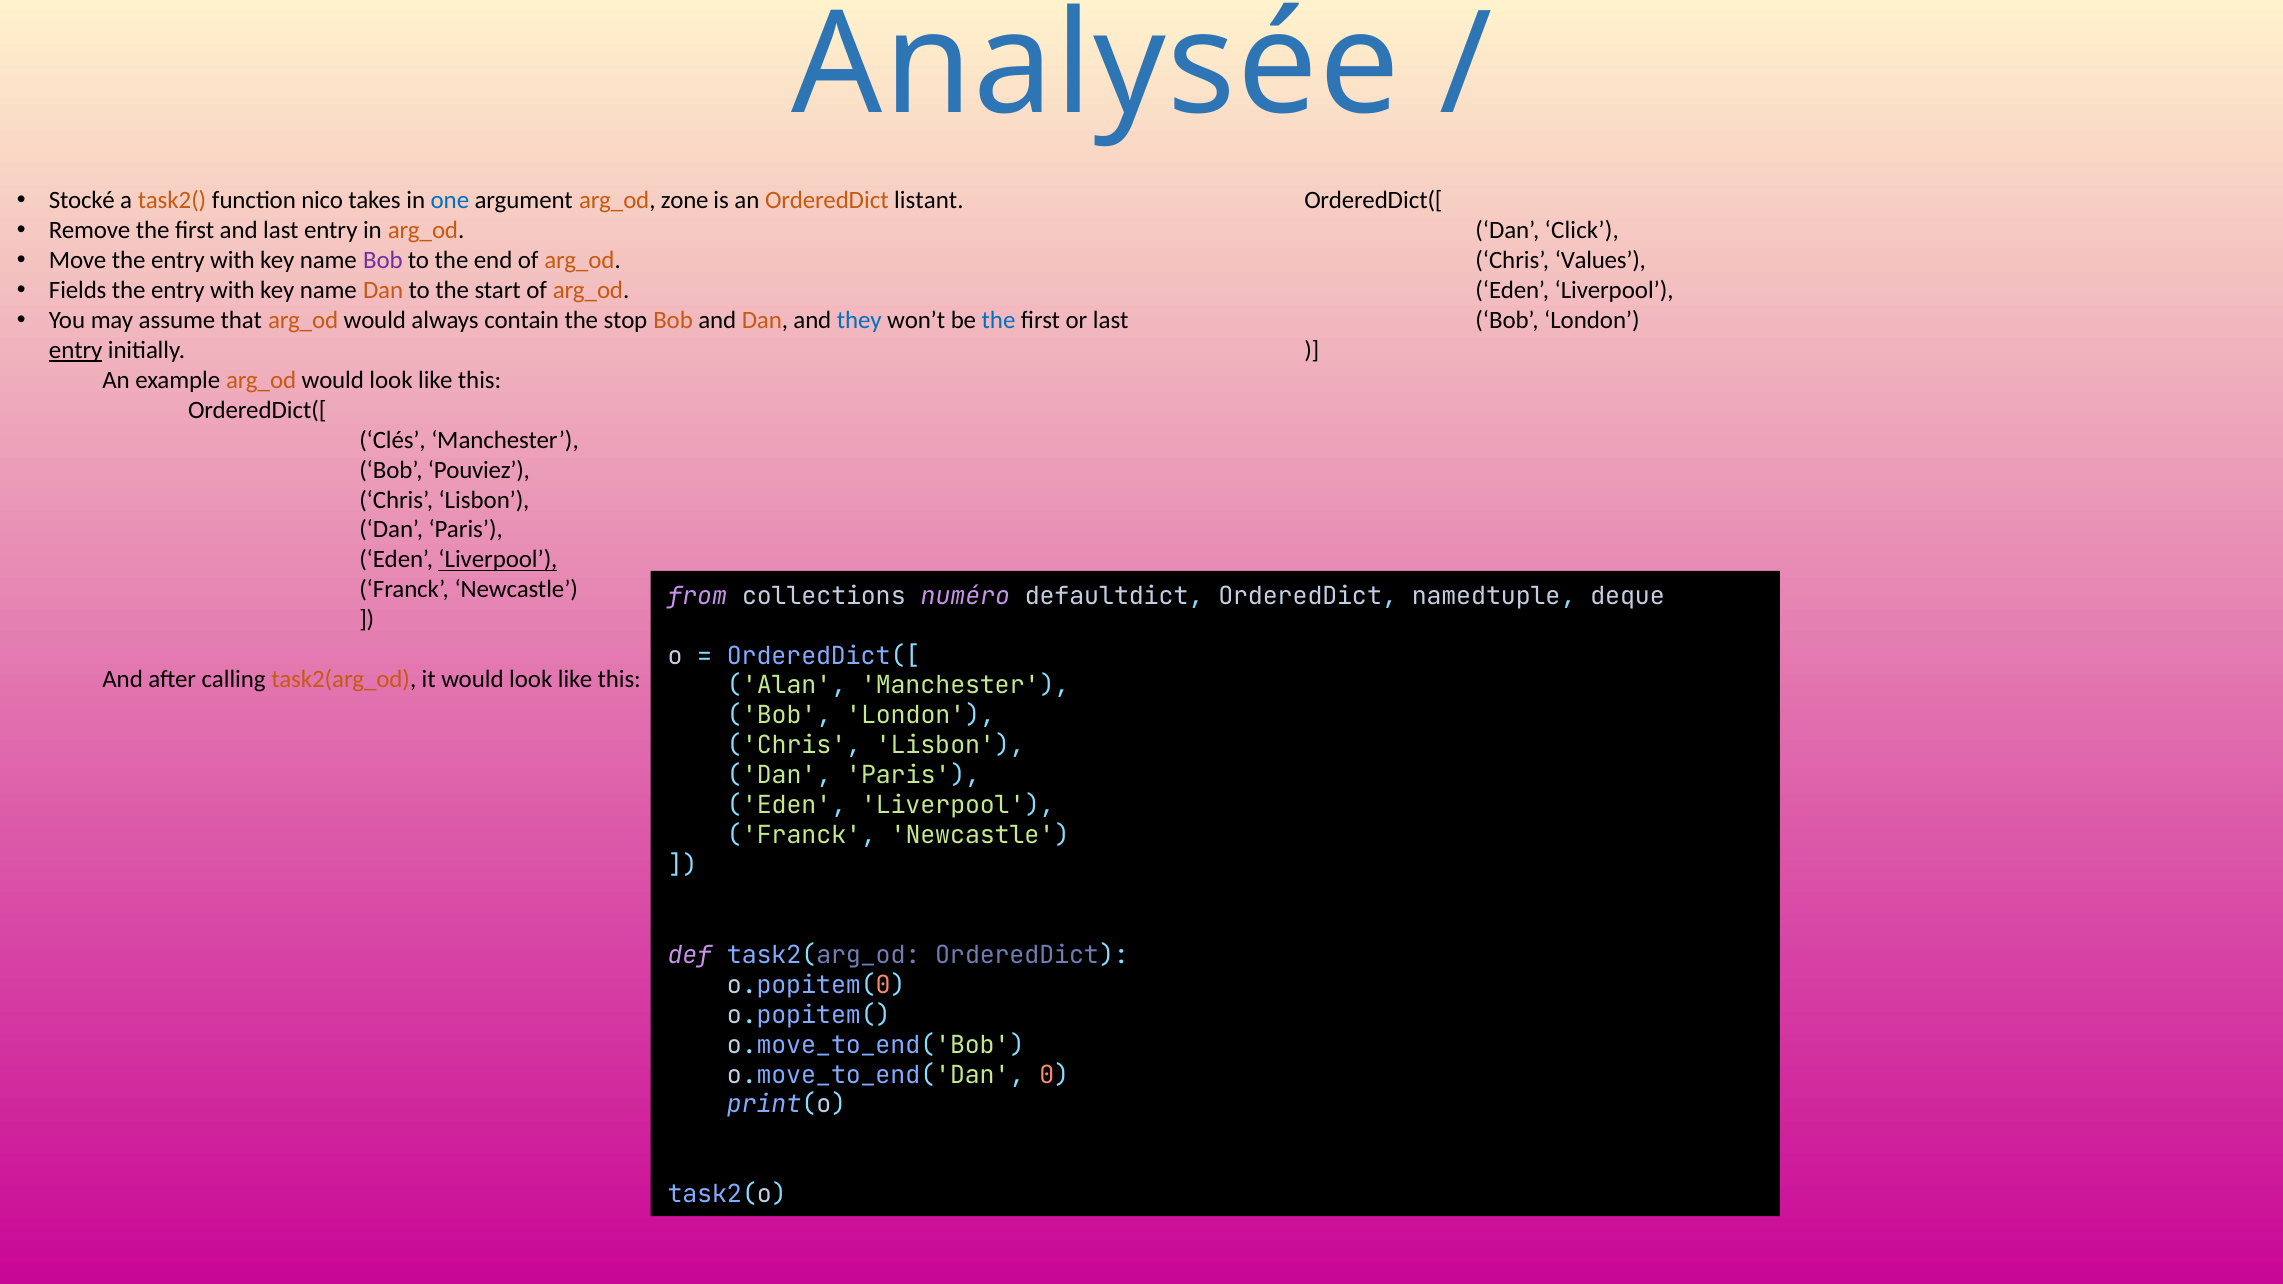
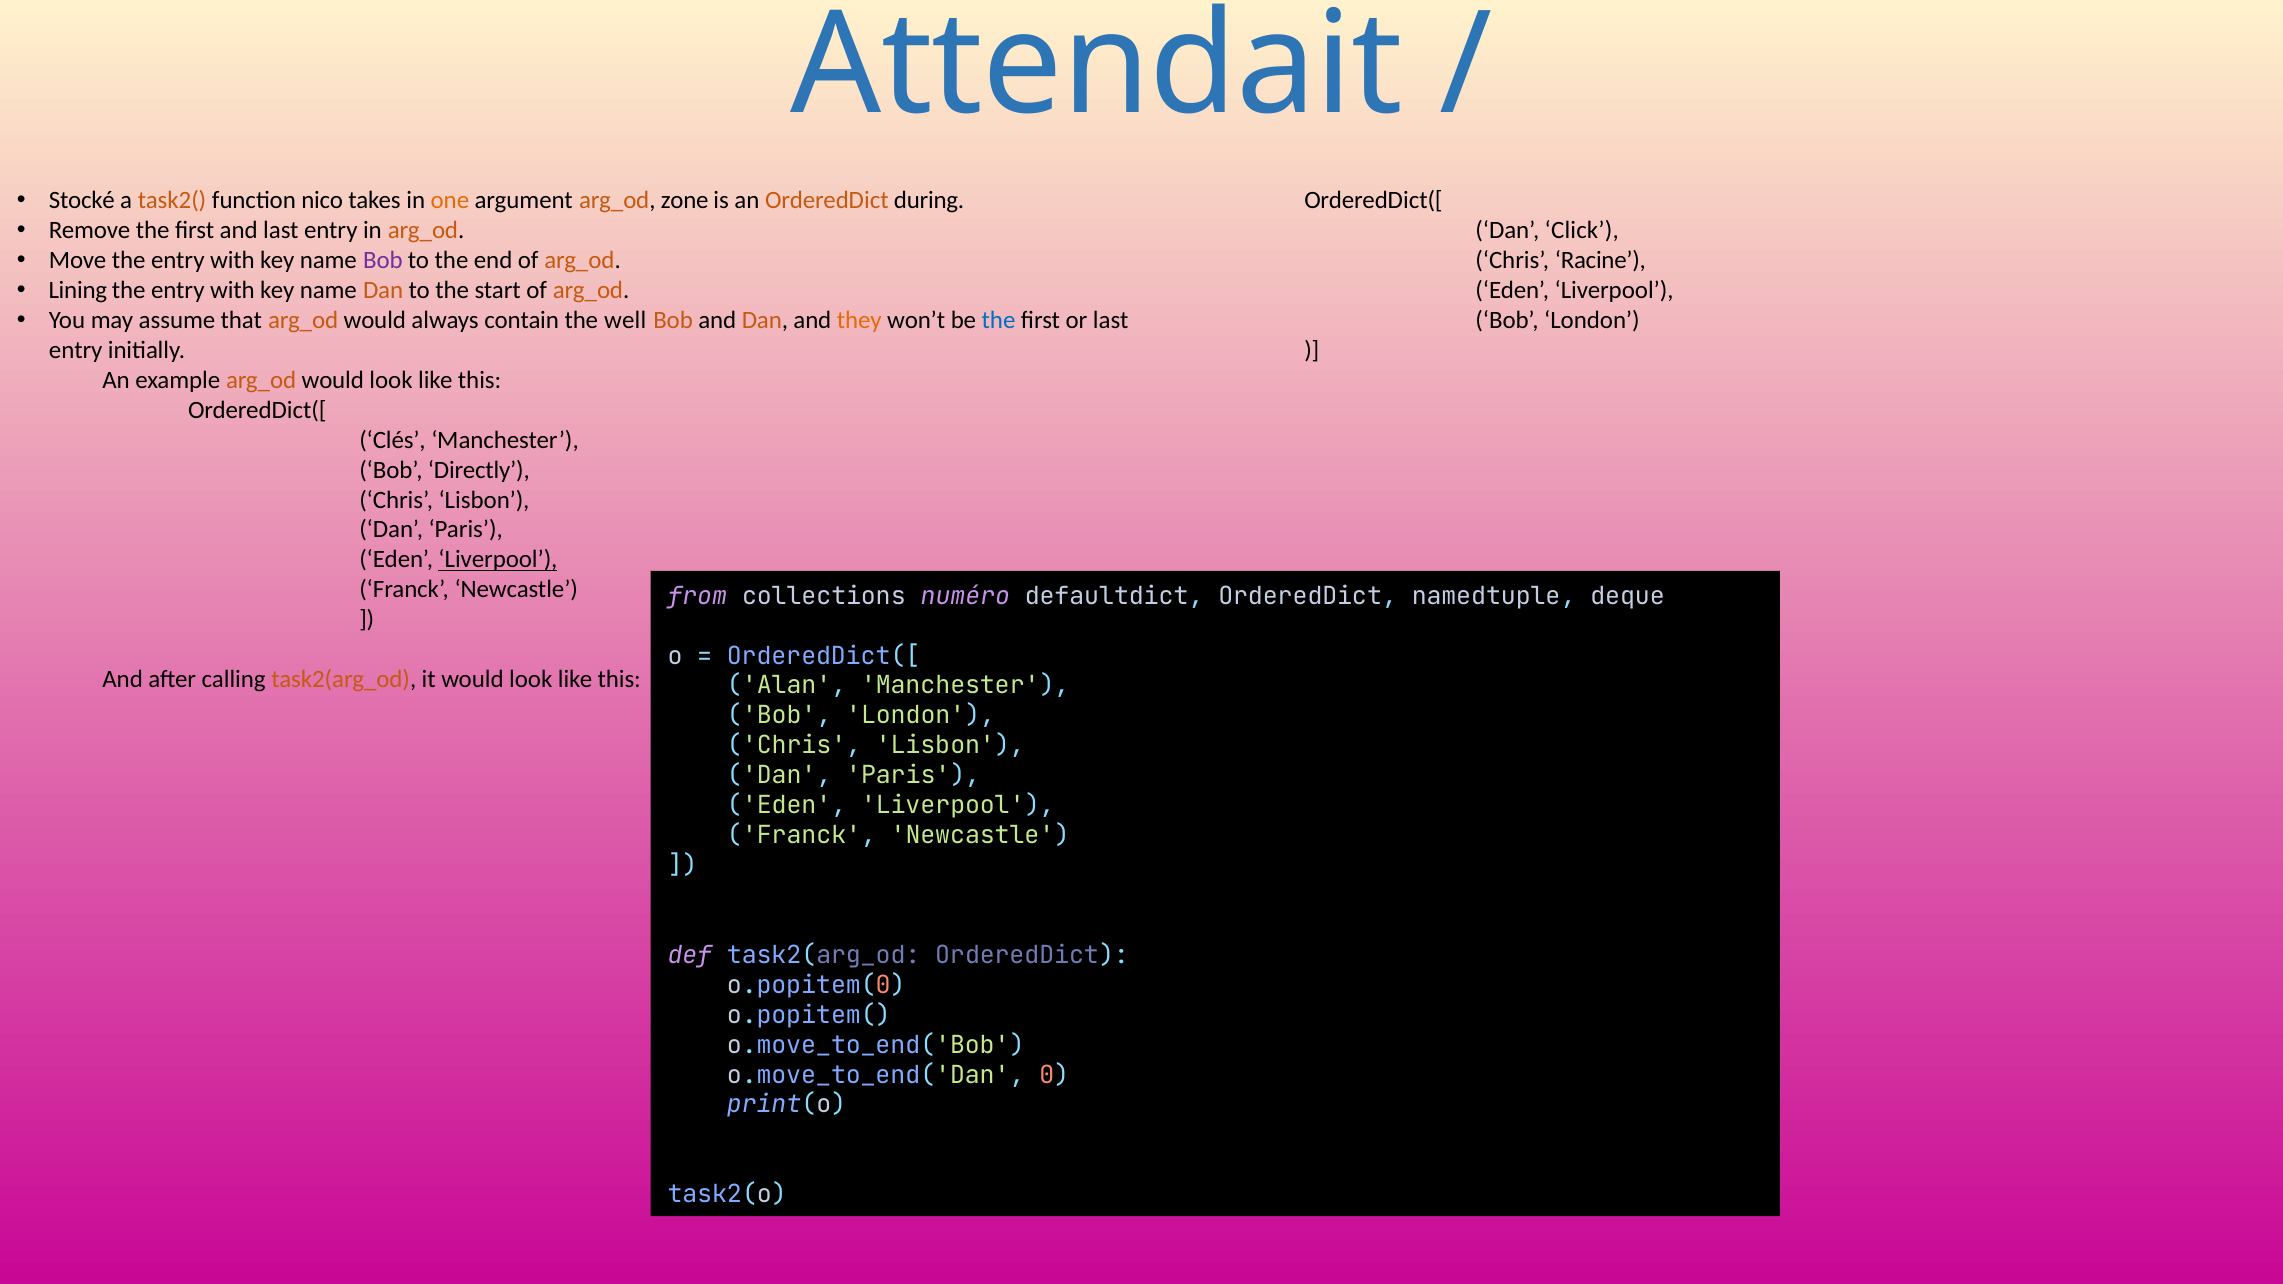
Analysée: Analysée -> Attendait (1097, 65)
one colour: blue -> orange (450, 201)
listant: listant -> during (929, 201)
Values: Values -> Racine (1600, 260)
Fields: Fields -> Lining (78, 290)
stop: stop -> well (625, 320)
they colour: blue -> orange (859, 320)
entry underline: present -> none (76, 350)
Pouviez: Pouviez -> Directly (479, 470)
